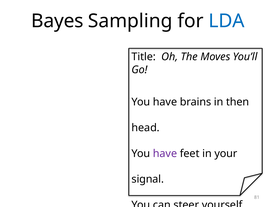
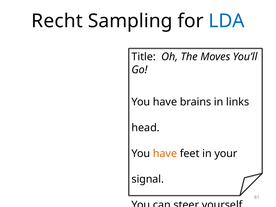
Bayes: Bayes -> Recht (57, 21)
then: then -> links (238, 102)
have colour: purple -> orange (165, 153)
